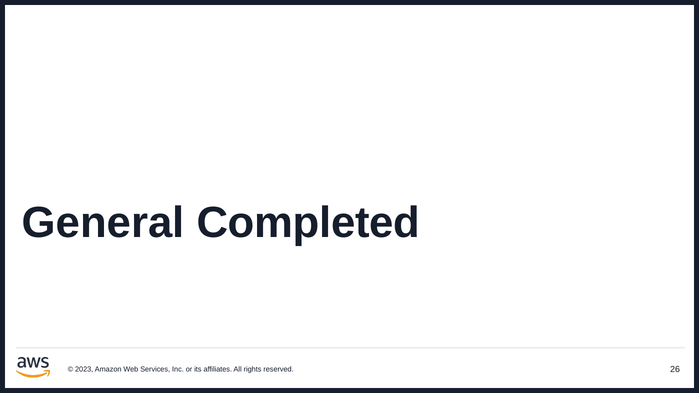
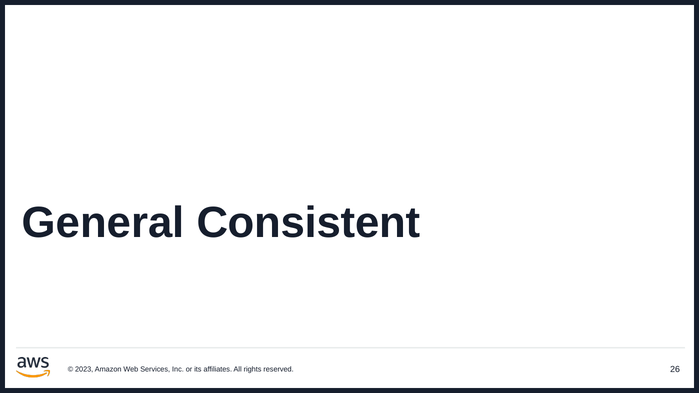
Completed: Completed -> Consistent (308, 223)
